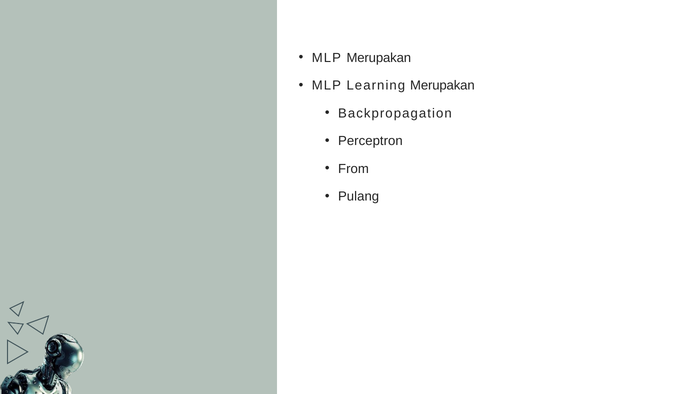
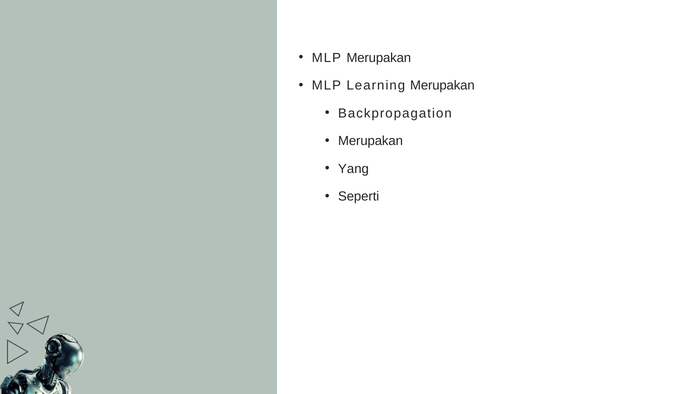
Perceptron: Perceptron -> Merupakan (371, 141)
From: From -> Yang (353, 169)
Pulang: Pulang -> Seperti (359, 197)
